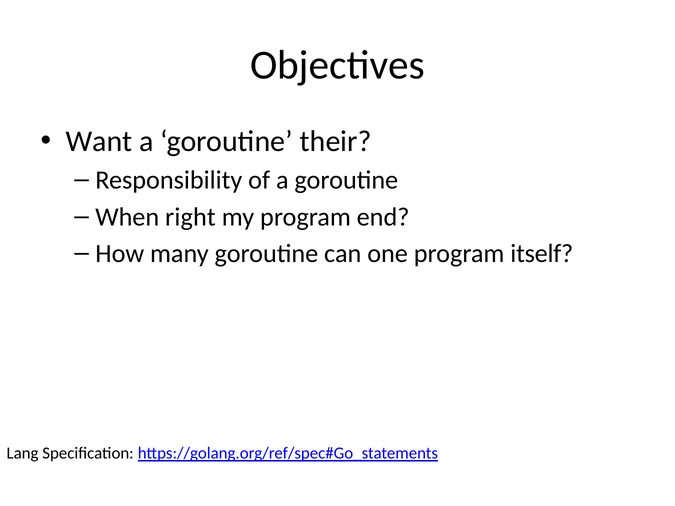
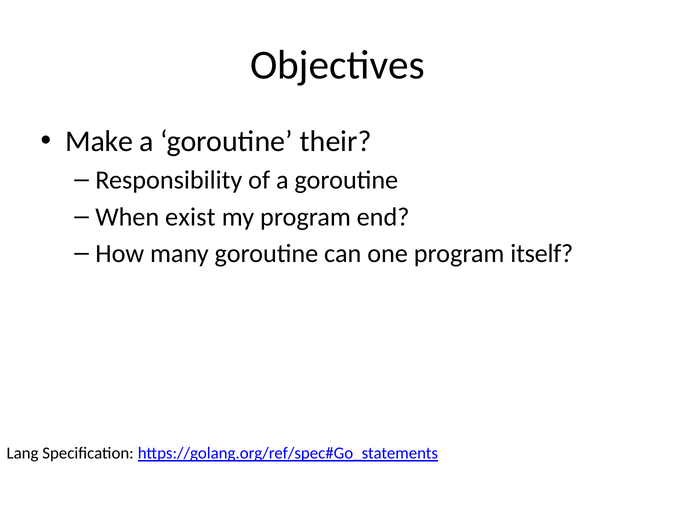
Want: Want -> Make (99, 142)
right: right -> exist (190, 217)
